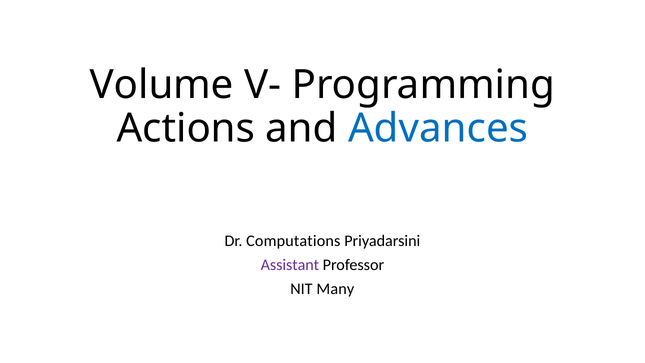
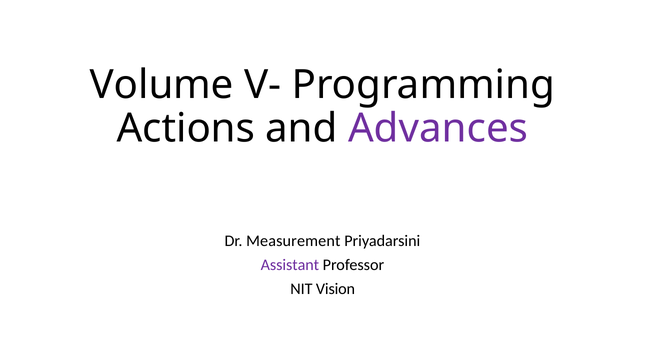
Advances colour: blue -> purple (438, 128)
Computations: Computations -> Measurement (293, 241)
Many: Many -> Vision (335, 289)
